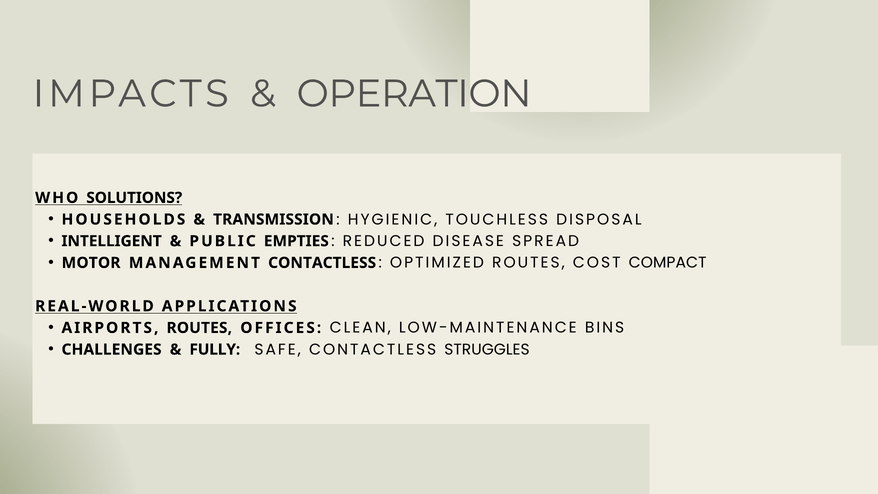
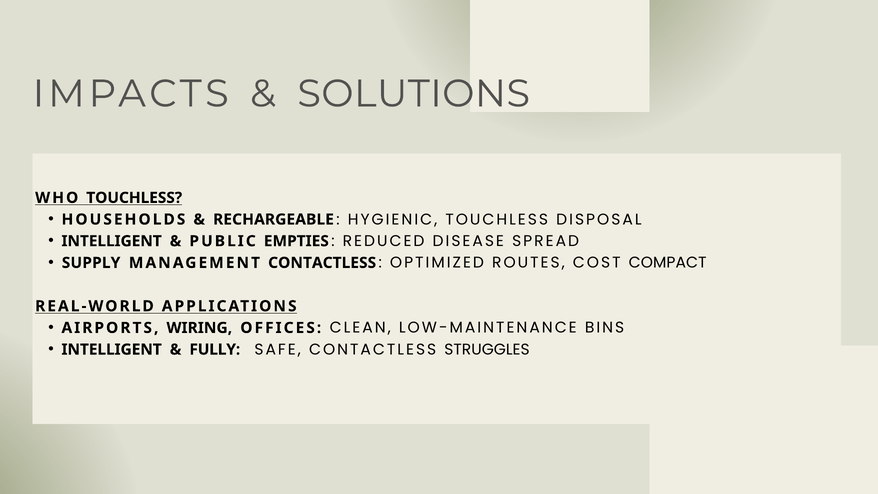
OPERATION: OPERATION -> SOLUTIONS (414, 94)
WHO SOLUTIONS: SOLUTIONS -> TOUCHLESS (134, 198)
TRANSMISSION: TRANSMISSION -> RECHARGEABLE (273, 219)
MOTOR: MOTOR -> SUPPLY (91, 263)
AIRPORTS ROUTES: ROUTES -> WIRING (199, 328)
CHALLENGES: CHALLENGES -> INTELLIGENT (112, 349)
